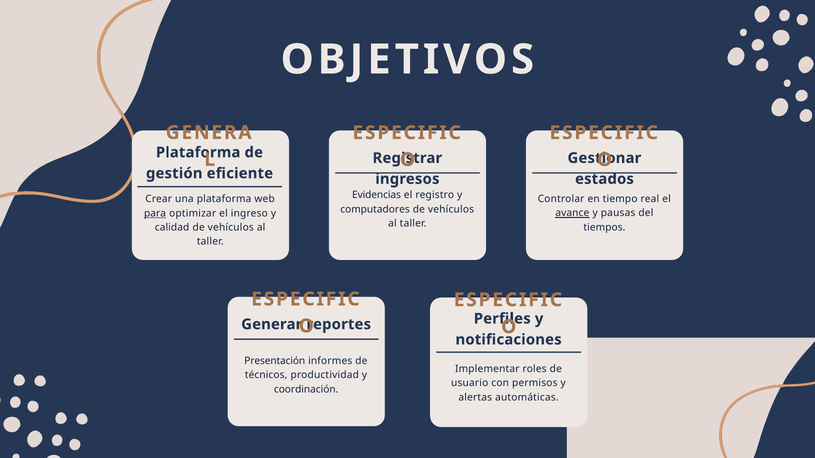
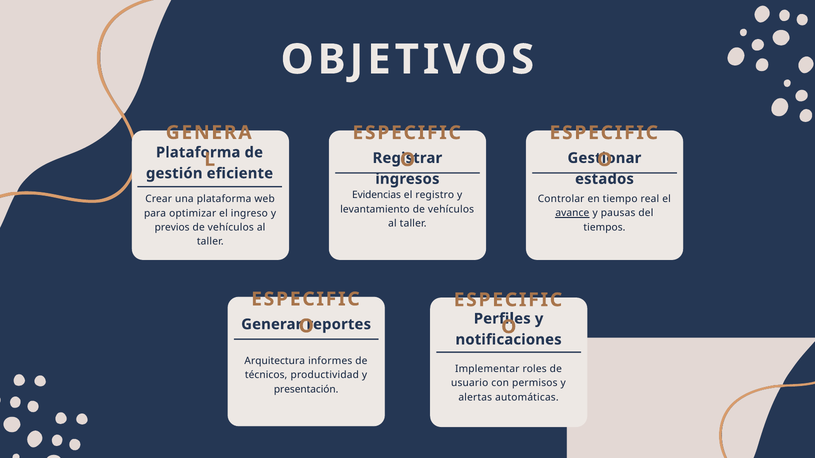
computadores: computadores -> levantamiento (375, 209)
para underline: present -> none (155, 214)
calidad: calidad -> previos (172, 228)
Presentación: Presentación -> Arquitectura (275, 361)
coordinación: coordinación -> presentación (306, 390)
